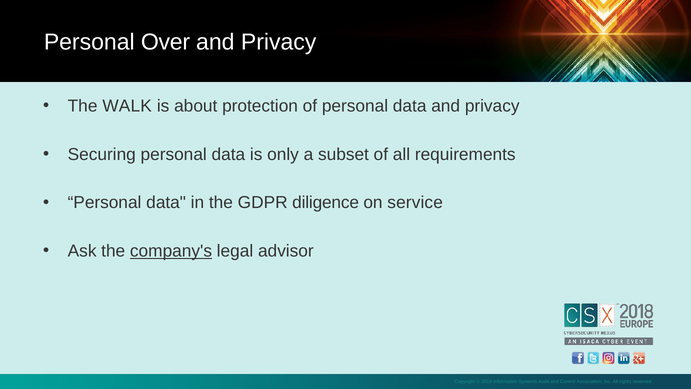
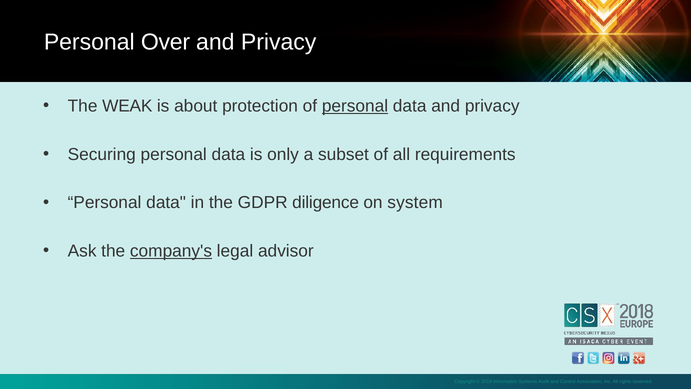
WALK: WALK -> WEAK (127, 106)
personal underline: none -> present (355, 106)
service: service -> system (415, 203)
